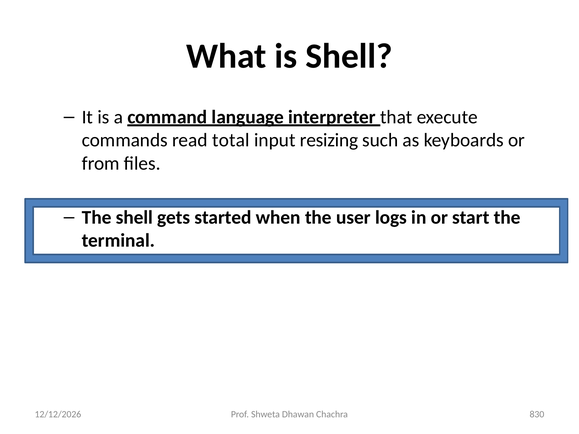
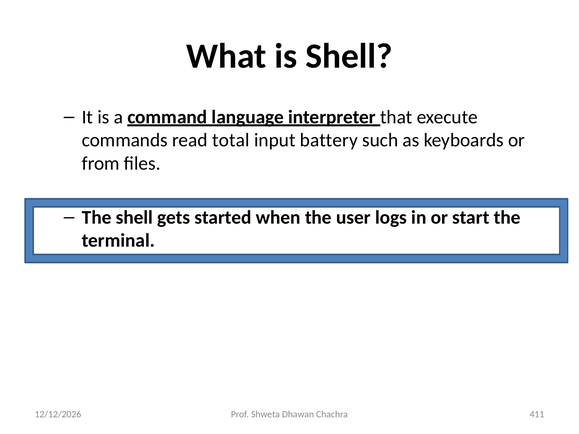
resizing: resizing -> battery (329, 140)
830: 830 -> 411 (537, 415)
